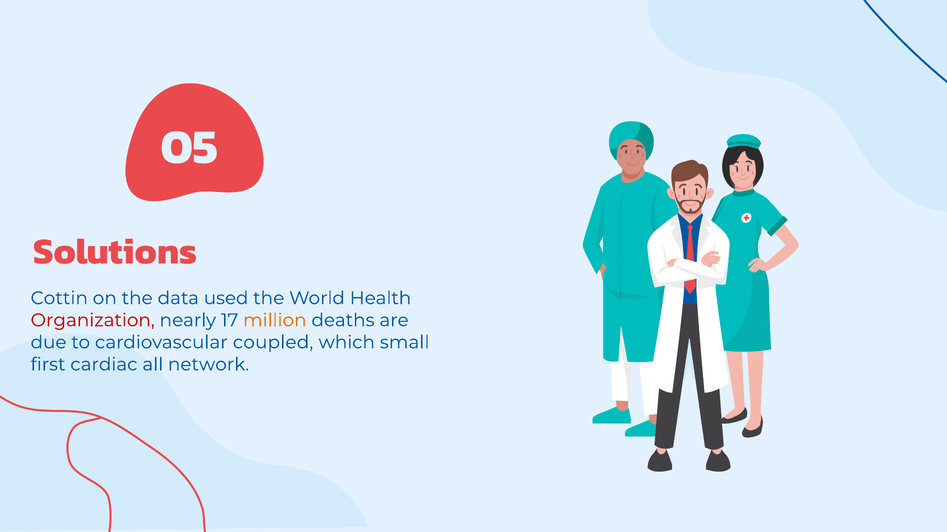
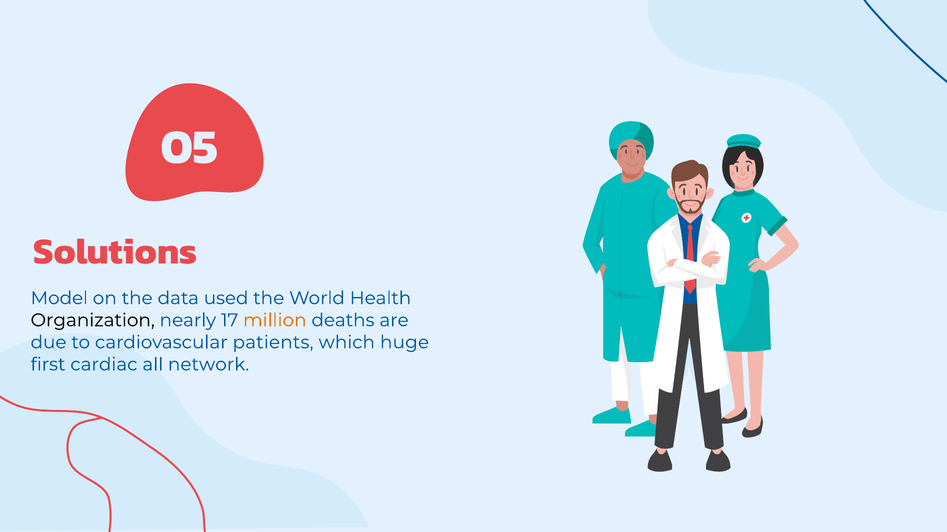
Cottin: Cottin -> Model (59, 299)
Organization colour: red -> black (93, 321)
coupled: coupled -> patients (273, 343)
small: small -> huge (405, 343)
